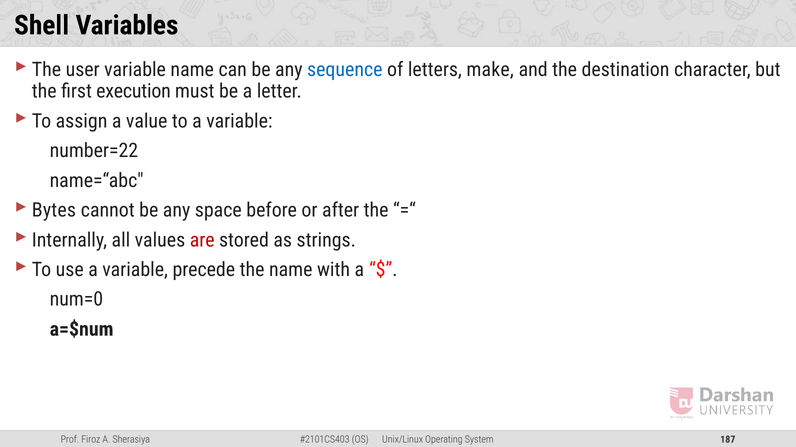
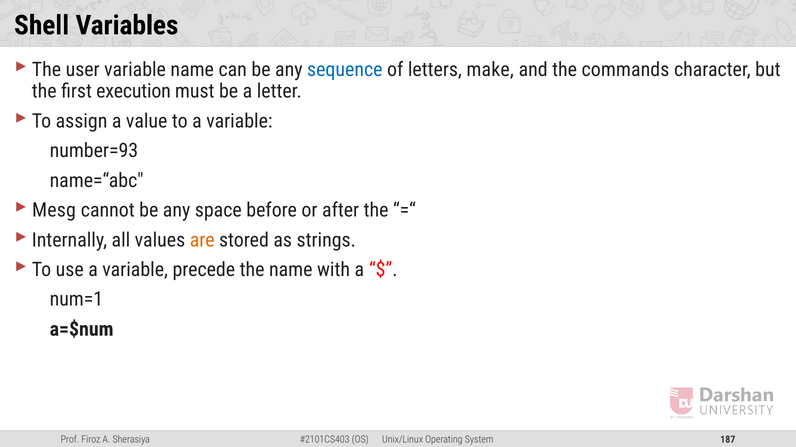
destination: destination -> commands (625, 70)
number=22: number=22 -> number=93 (94, 151)
Bytes: Bytes -> Mesg (54, 211)
are colour: red -> orange (202, 240)
num=0: num=0 -> num=1 (76, 300)
